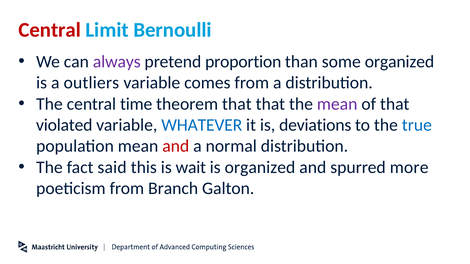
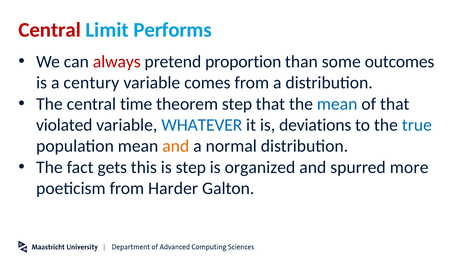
Bernoulli: Bernoulli -> Performs (173, 30)
always colour: purple -> red (117, 62)
some organized: organized -> outcomes (400, 62)
outliers: outliers -> century (91, 83)
theorem that: that -> step (237, 104)
mean colour: purple -> blue (337, 104)
and colour: red -> orange (176, 146)
said: said -> gets (112, 168)
is wait: wait -> step (191, 168)
Branch: Branch -> Harder (173, 189)
